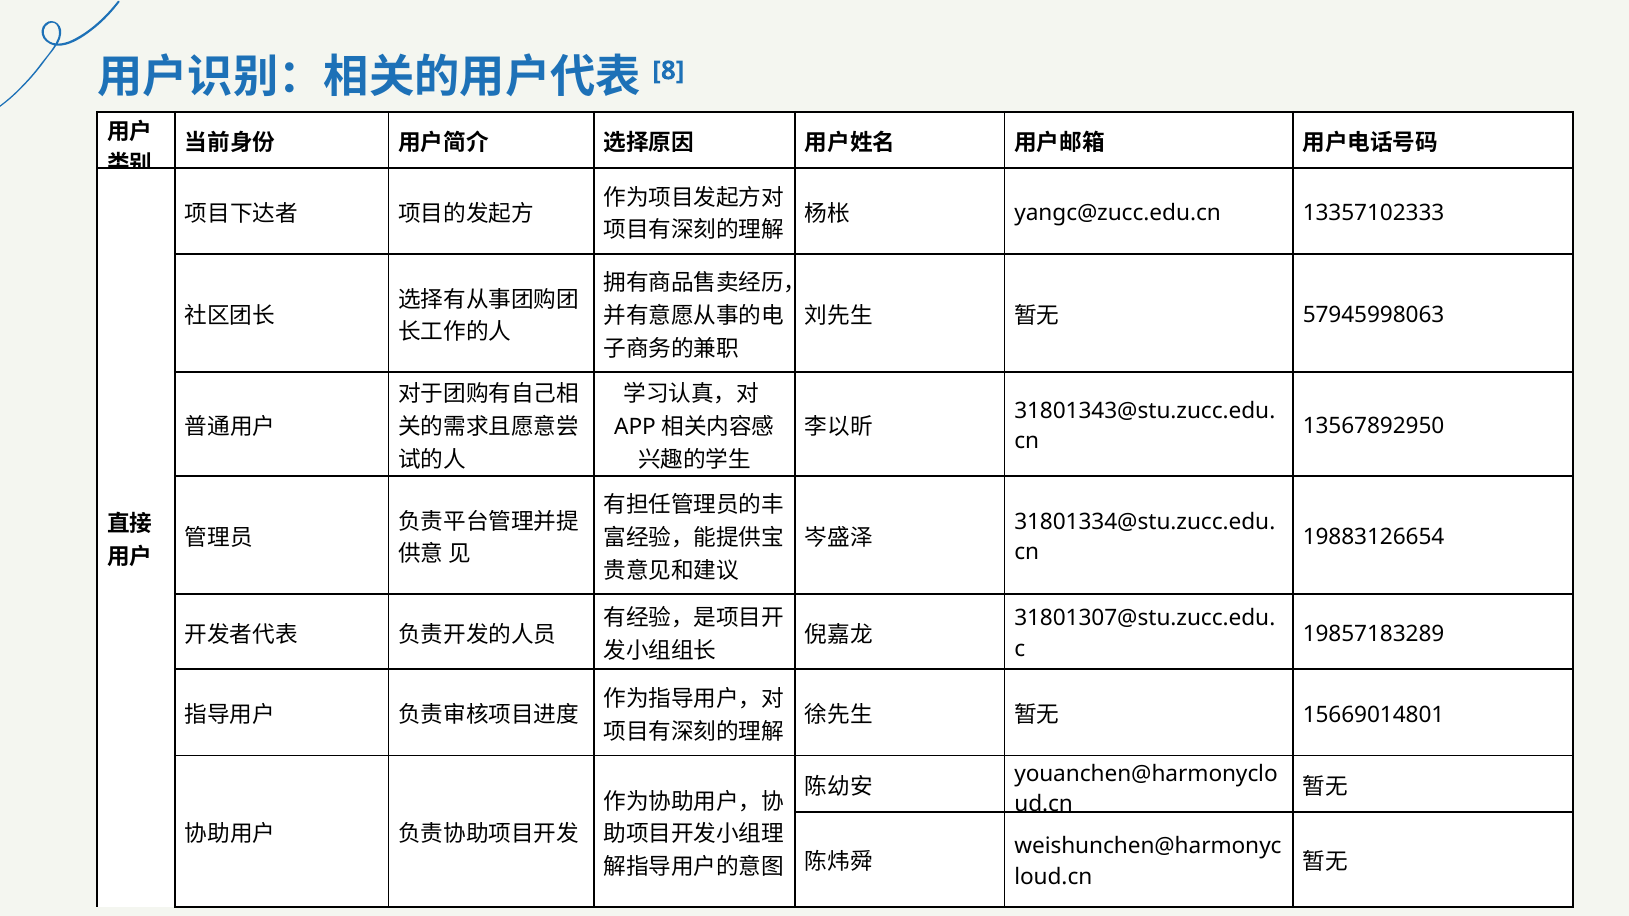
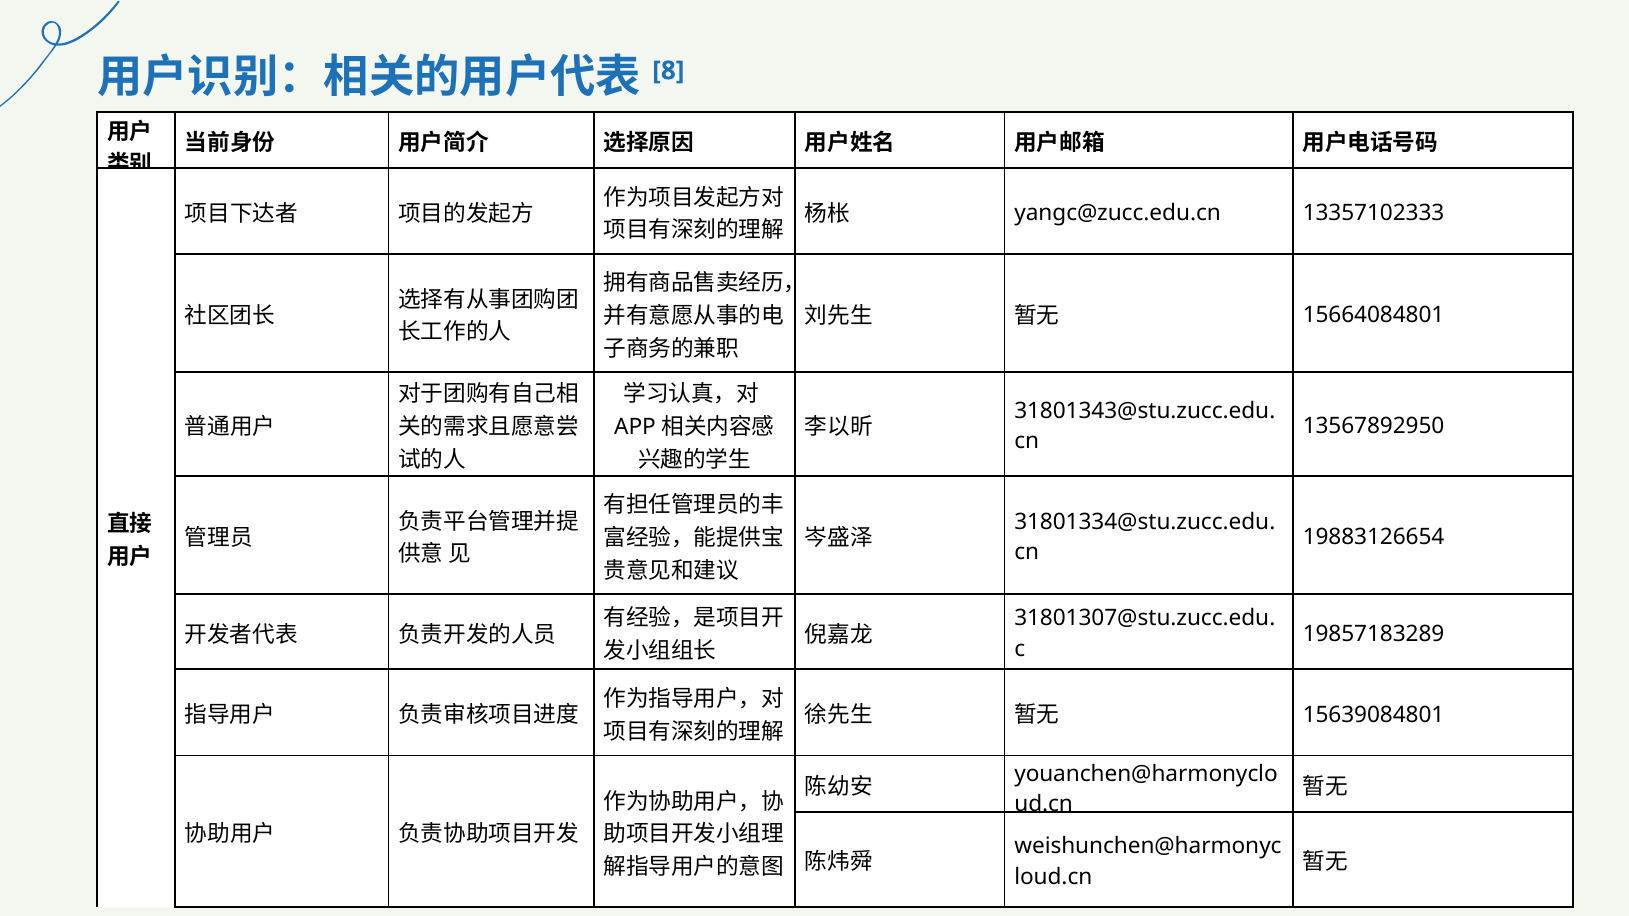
57945998063: 57945998063 -> 15664084801 (1374, 315)
15669014801: 15669014801 -> 15639084801 (1374, 715)
